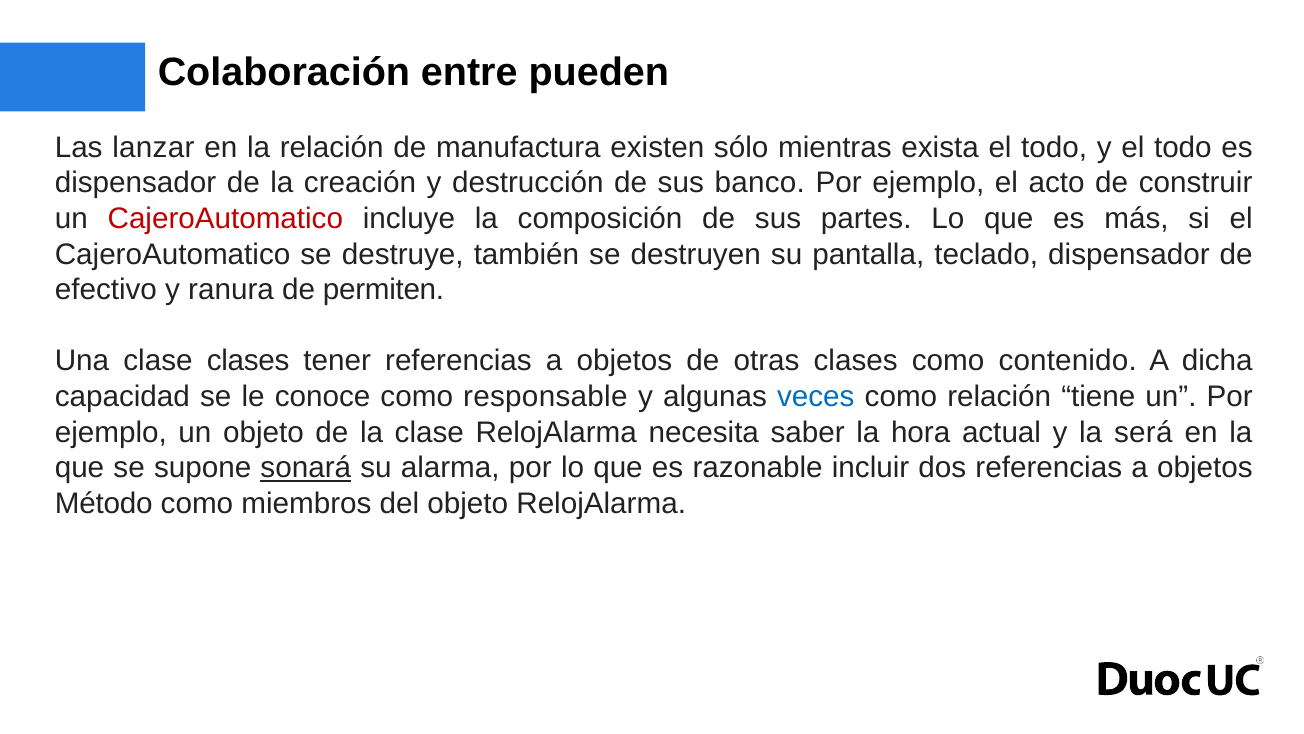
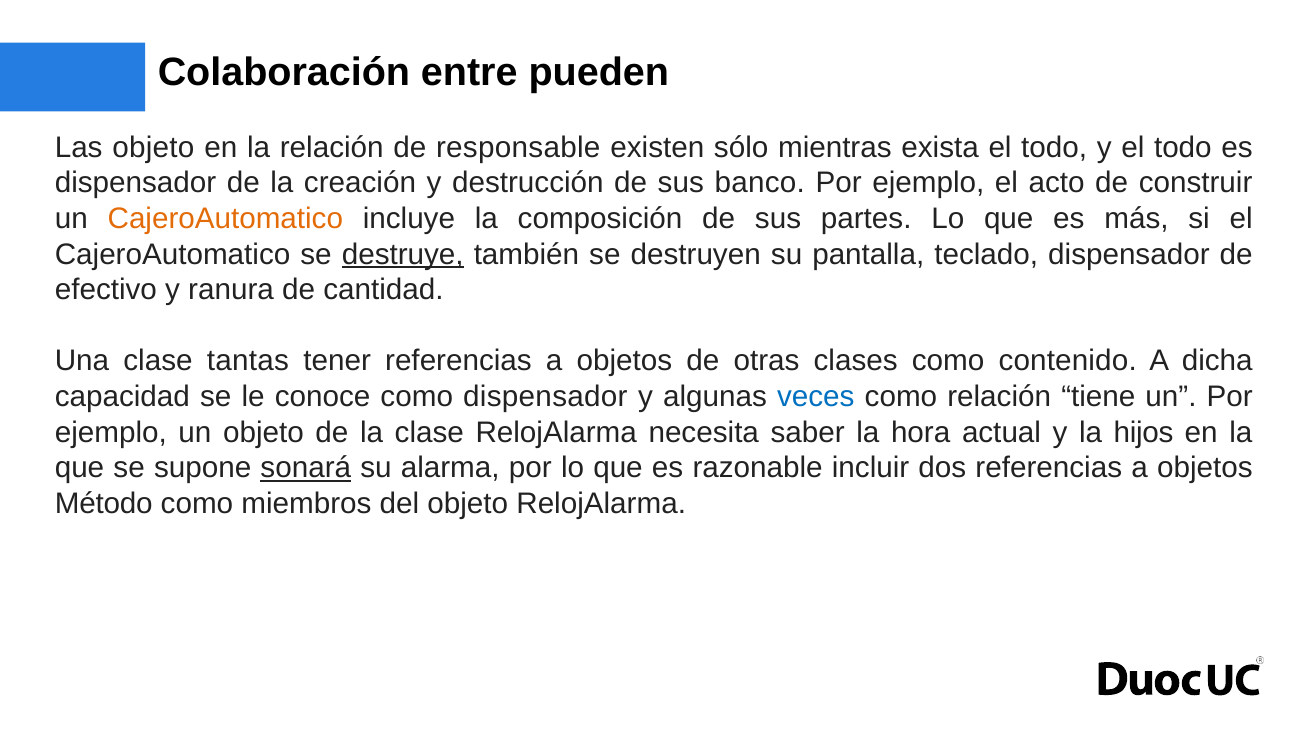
Las lanzar: lanzar -> objeto (153, 147)
manufactura: manufactura -> responsable (518, 147)
CajeroAutomatico colour: red -> orange (225, 219)
destruye underline: none -> present (403, 254)
permiten: permiten -> cantidad (383, 290)
clase clases: clases -> tantas (248, 361)
como responsable: responsable -> dispensador (545, 396)
será: será -> hijos (1144, 432)
